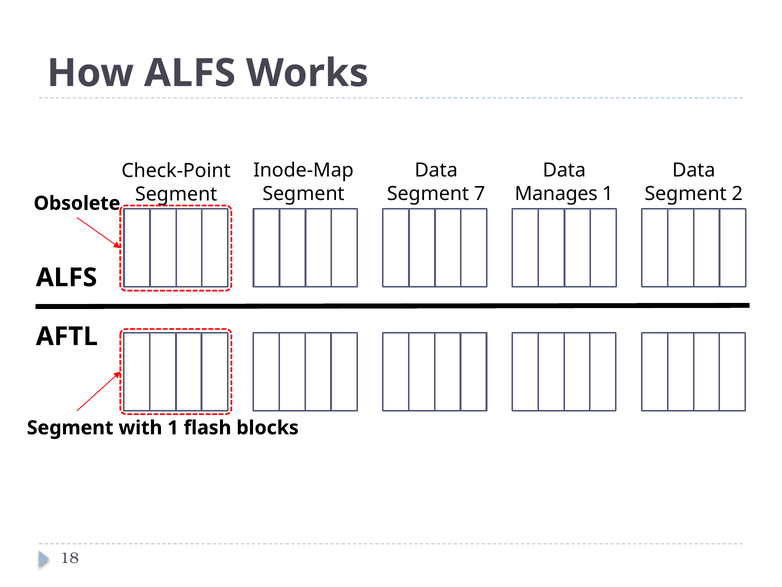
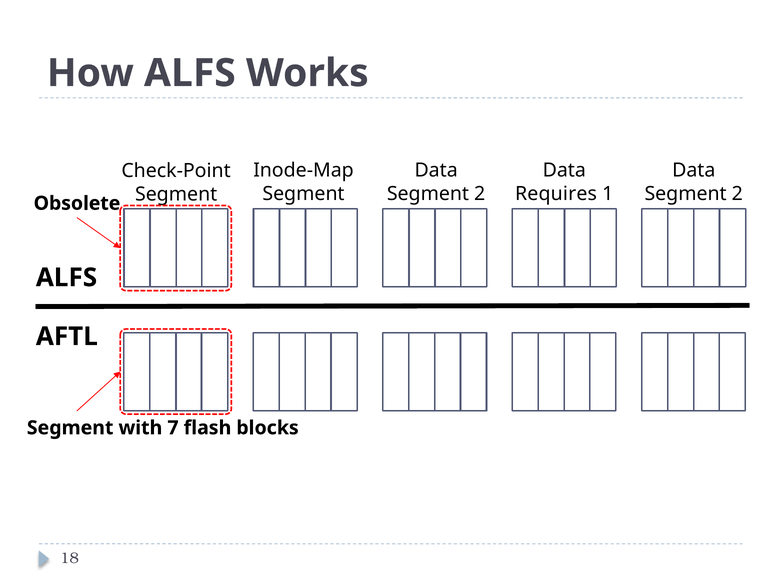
7: 7 -> 2 (480, 194)
Manages: Manages -> Requires (556, 194)
with 1: 1 -> 7 (173, 427)
